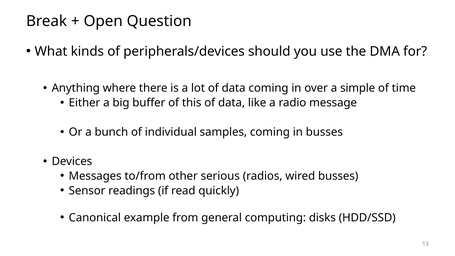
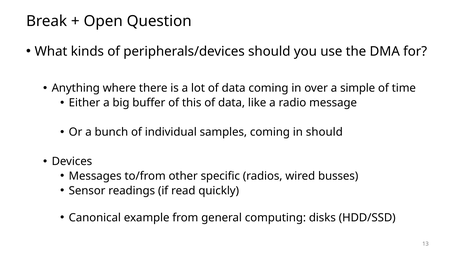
in busses: busses -> should (324, 132)
serious: serious -> specific (220, 176)
